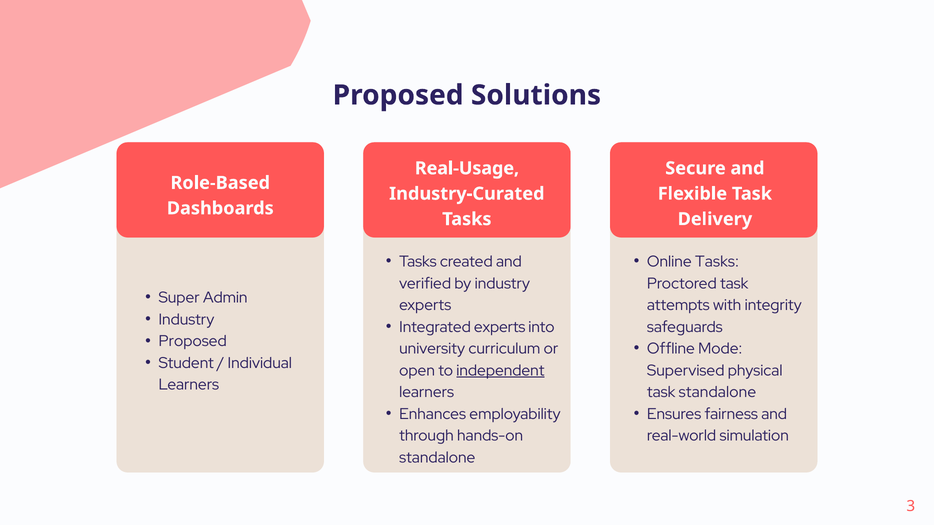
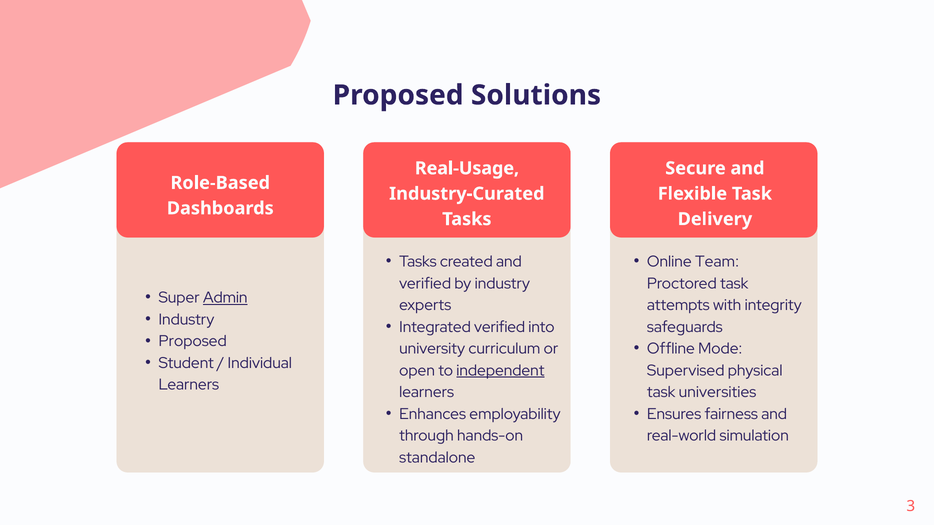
Online Tasks: Tasks -> Team (717, 262)
Admin underline: none -> present (225, 298)
Integrated experts: experts -> verified (500, 327)
task standalone: standalone -> universities (717, 393)
